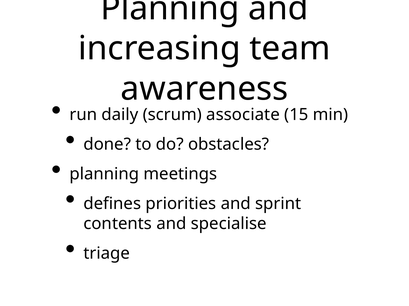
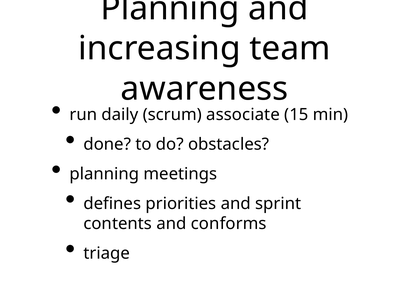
specialise: specialise -> conforms (229, 224)
